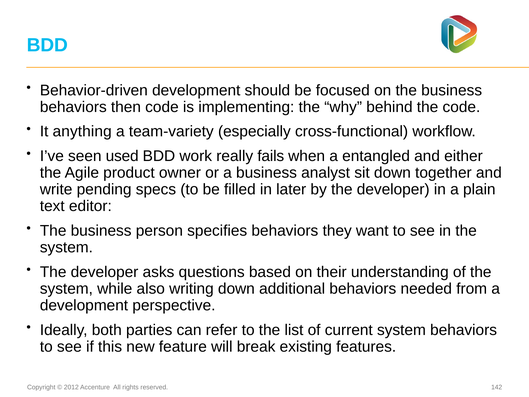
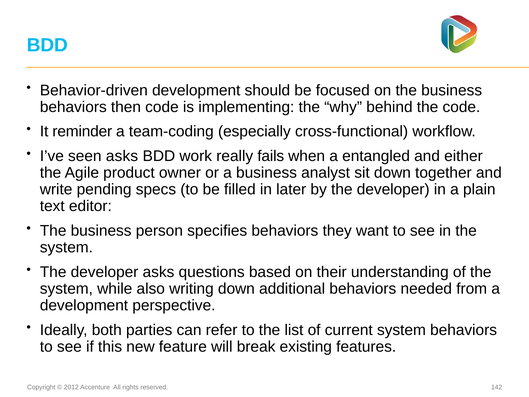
anything: anything -> reminder (82, 131)
team-variety: team-variety -> team-coding (171, 131)
seen used: used -> asks (122, 156)
